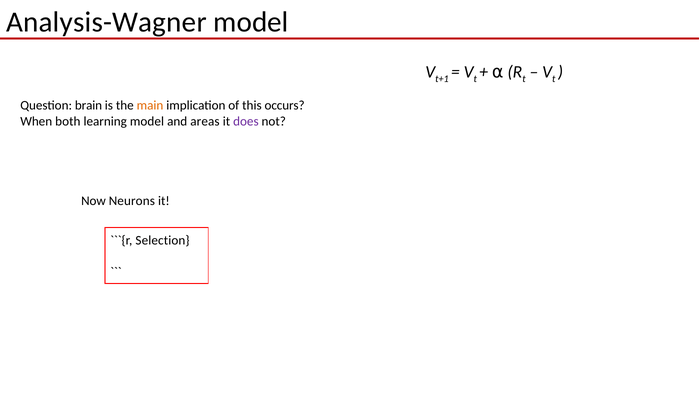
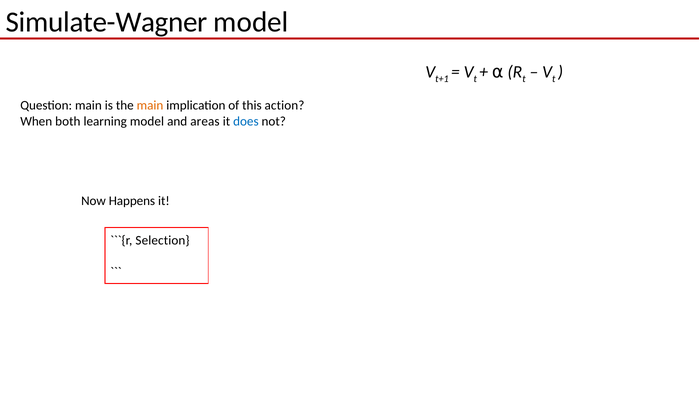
Analysis-Wagner: Analysis-Wagner -> Simulate-Wagner (107, 22)
Question brain: brain -> main (88, 105)
occurs: occurs -> action (284, 105)
does colour: purple -> blue (246, 121)
Neurons: Neurons -> Happens (132, 201)
